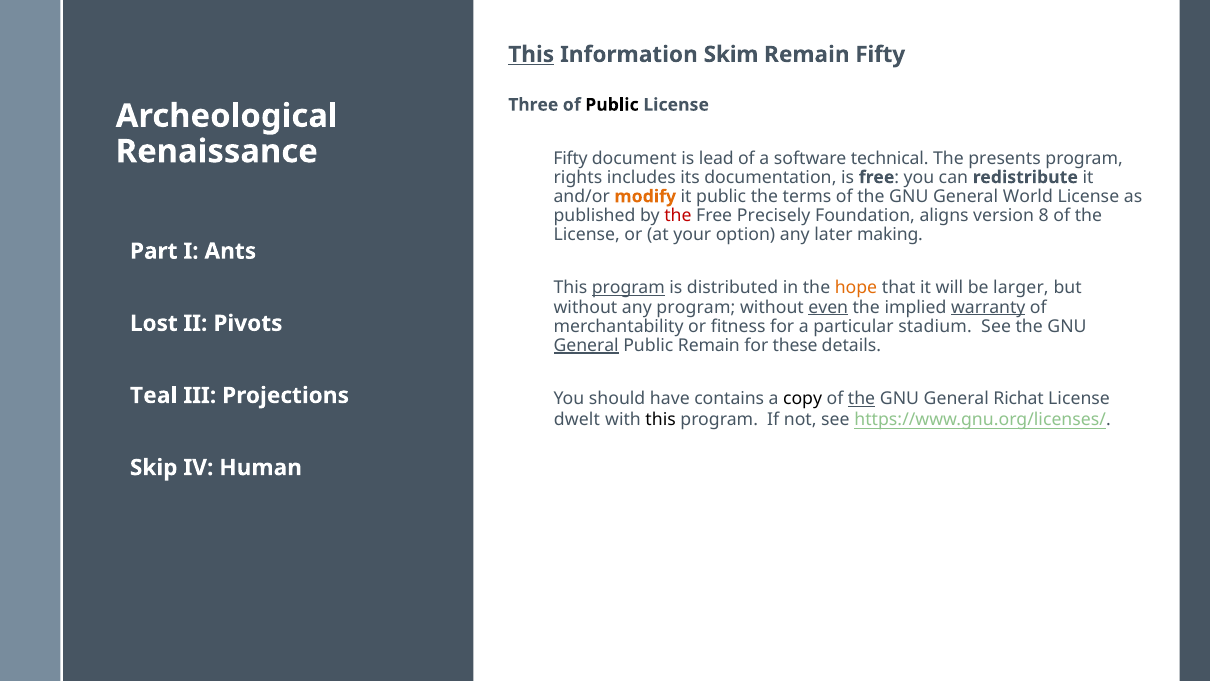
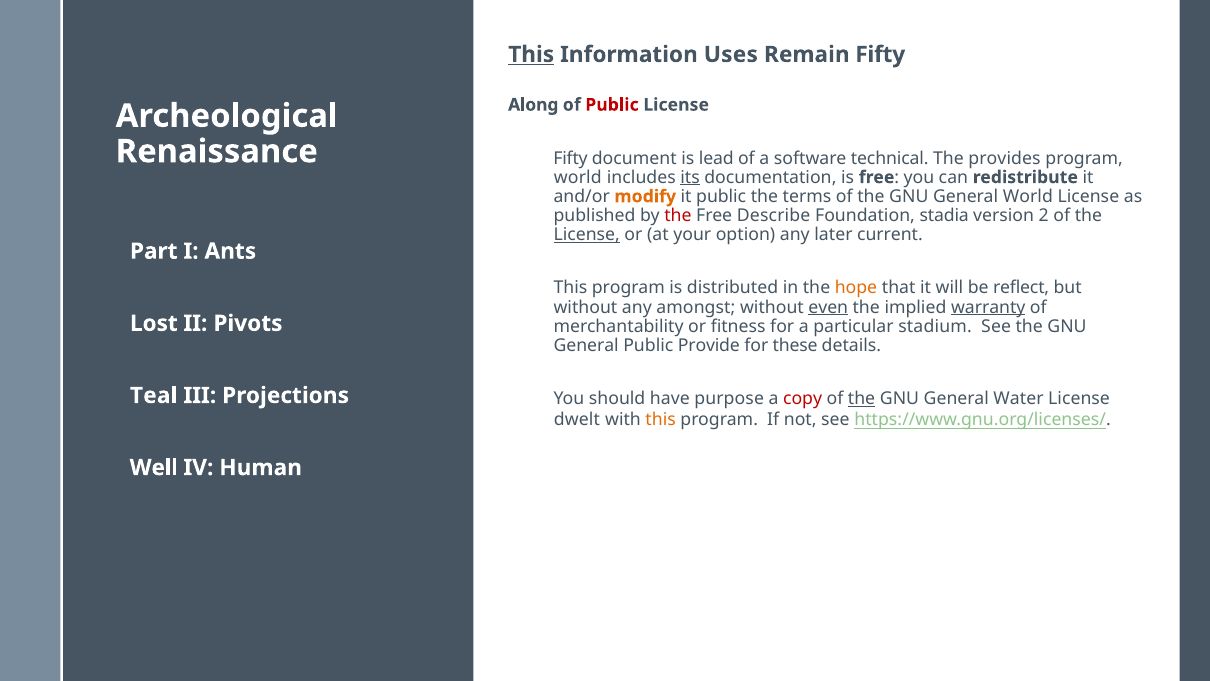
Skim: Skim -> Uses (731, 54)
Three: Three -> Along (533, 105)
Public colour: black -> red (612, 105)
presents: presents -> provides (1004, 158)
rights: rights -> world (578, 177)
its underline: none -> present (690, 177)
Precisely: Precisely -> Describe (774, 215)
aligns: aligns -> stadia (944, 215)
8: 8 -> 2 (1044, 215)
License underline: none -> present (587, 235)
making: making -> current (890, 235)
program underline: present -> none (628, 288)
larger: larger -> reflect (1021, 288)
any program: program -> amongst (696, 307)
General underline: present -> none (586, 345)
Public Remain: Remain -> Provide (709, 345)
contains: contains -> purpose (729, 399)
copy colour: black -> red (803, 399)
Richat: Richat -> Water (1019, 399)
this colour: black -> orange (661, 420)
Skip: Skip -> Well (154, 468)
